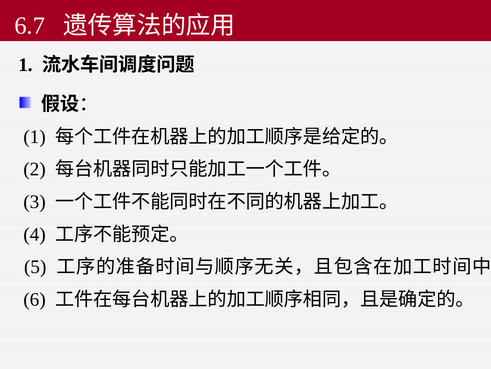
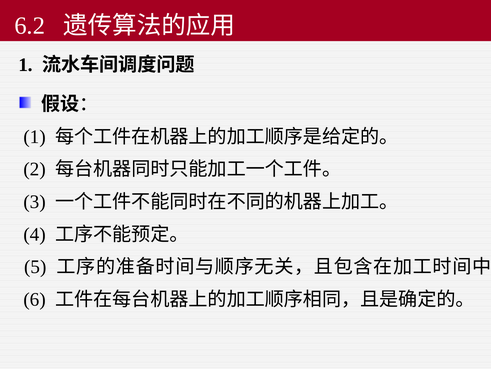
6.7: 6.7 -> 6.2 (30, 26)
